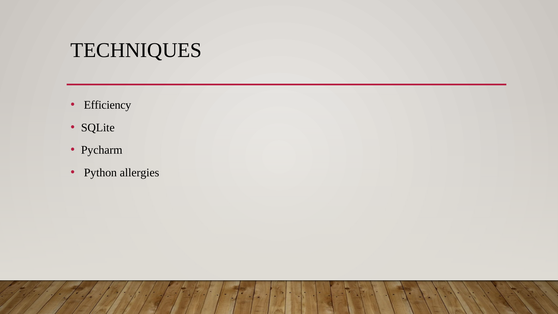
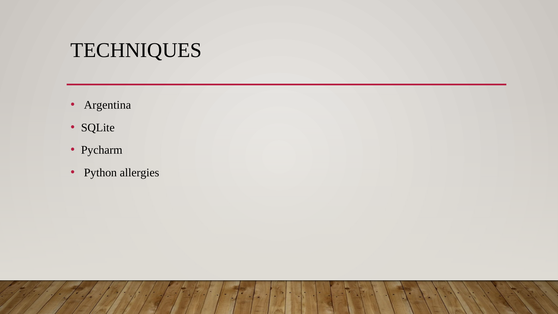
Efficiency: Efficiency -> Argentina (107, 105)
